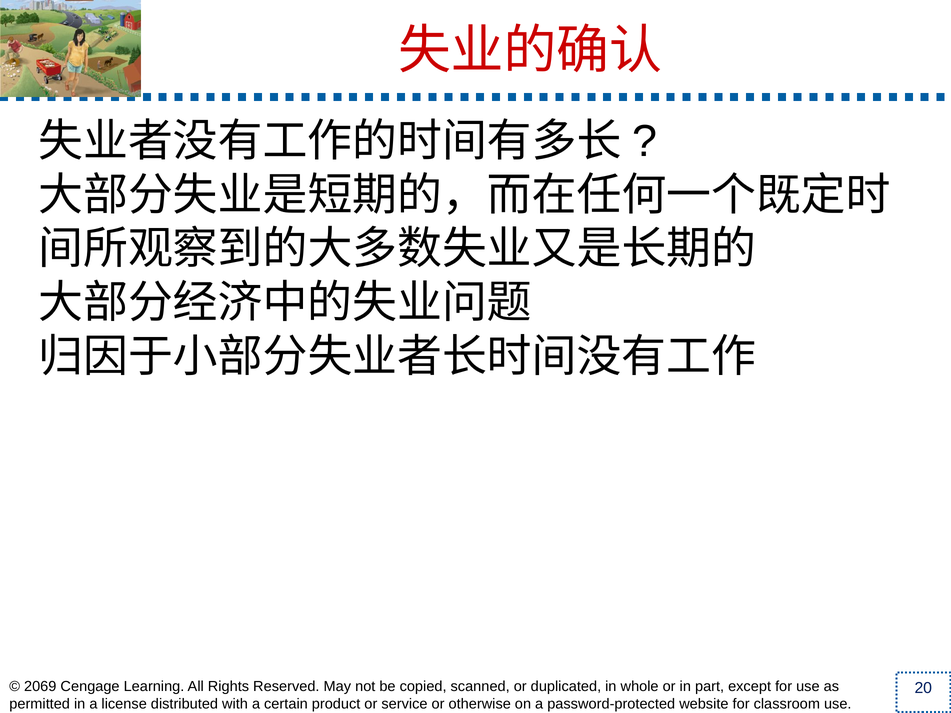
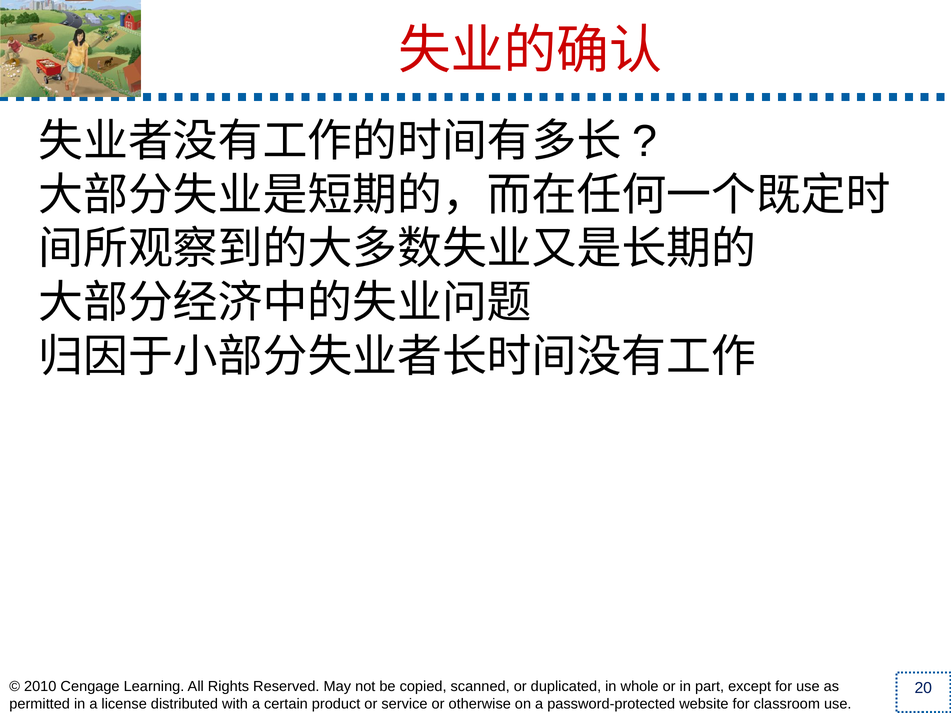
2069: 2069 -> 2010 (40, 687)
